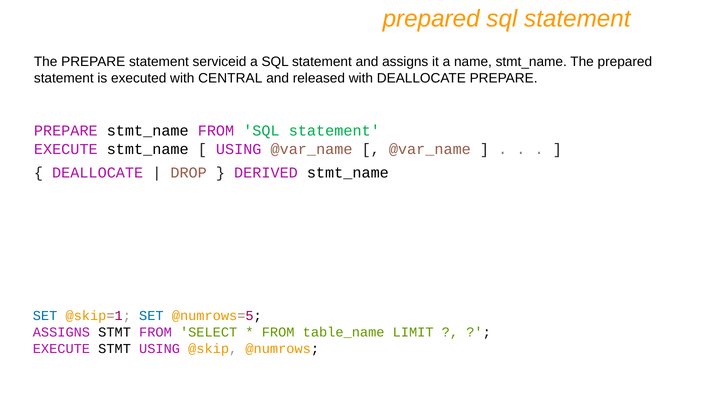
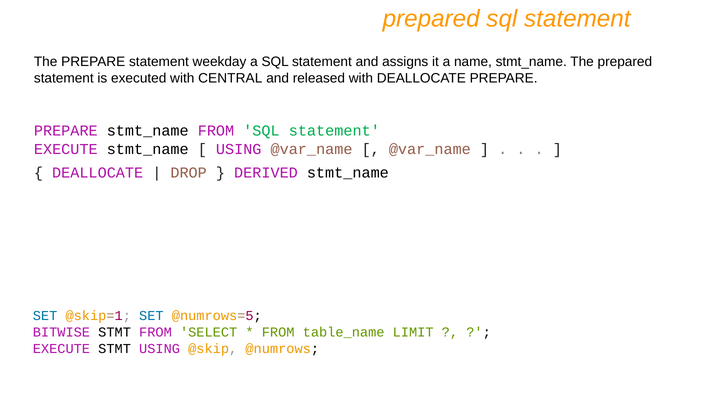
serviceid: serviceid -> weekday (219, 62)
ASSIGNS: ASSIGNS -> BITWISE (61, 332)
